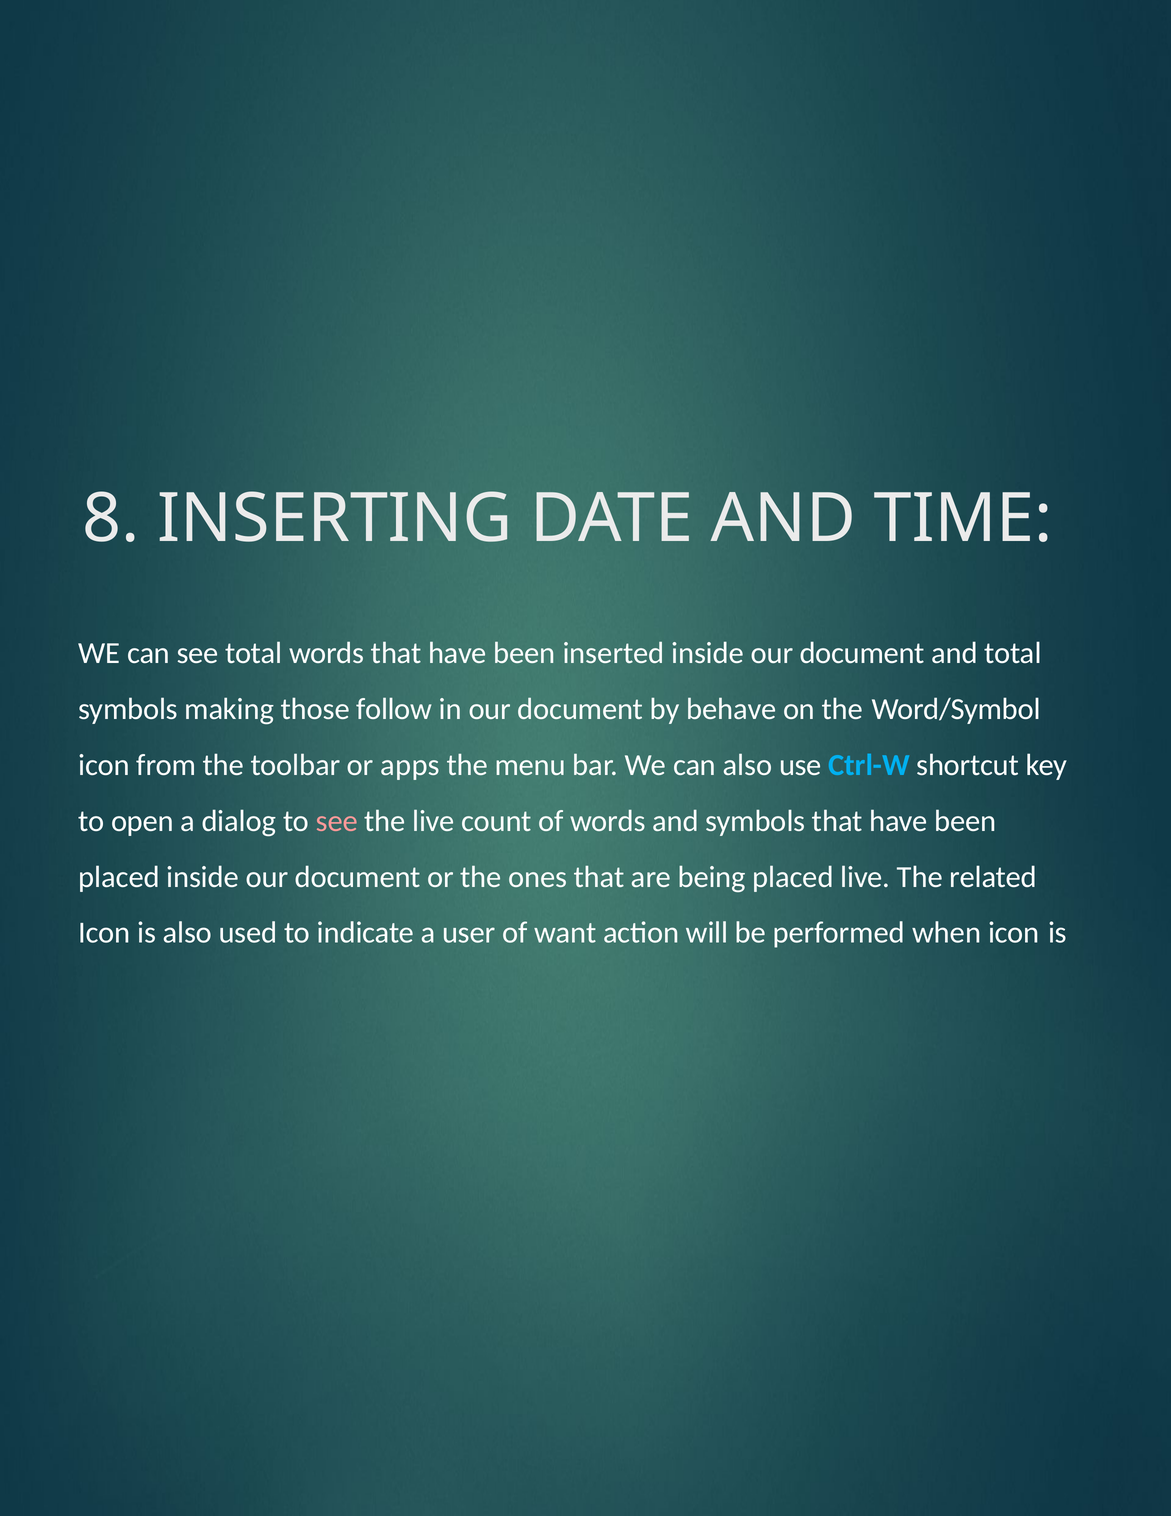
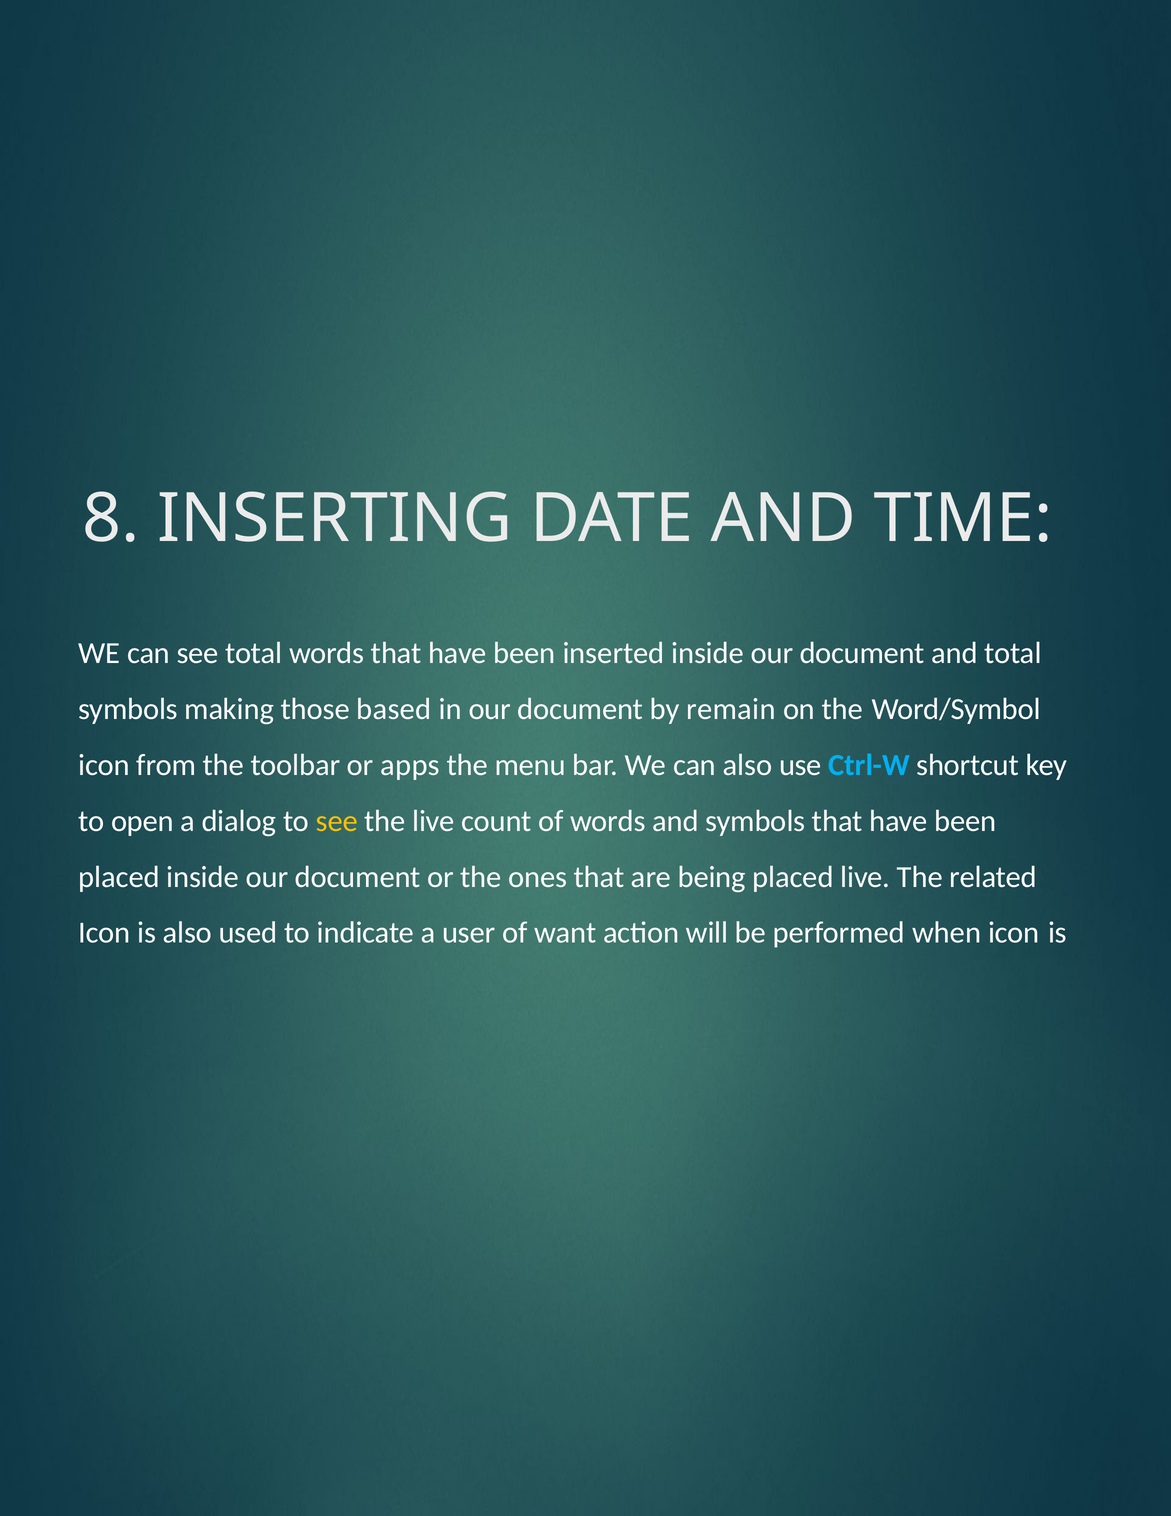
follow: follow -> based (394, 709)
behave: behave -> remain (731, 709)
see colour: pink -> yellow (337, 821)
